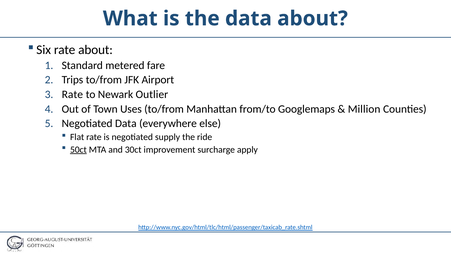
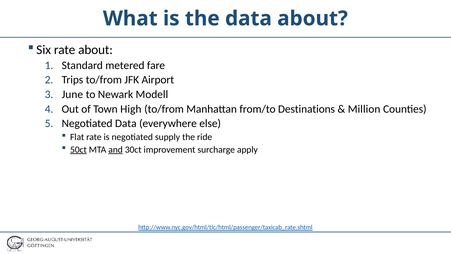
Rate: Rate -> June (72, 94)
Outlier: Outlier -> Modell (152, 94)
Uses: Uses -> High (131, 109)
Googlemaps: Googlemaps -> Destinations (307, 109)
and underline: none -> present (116, 149)
